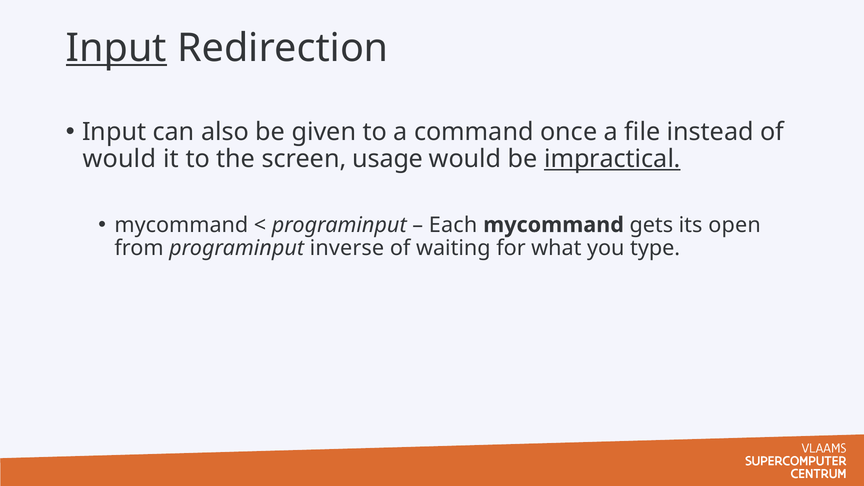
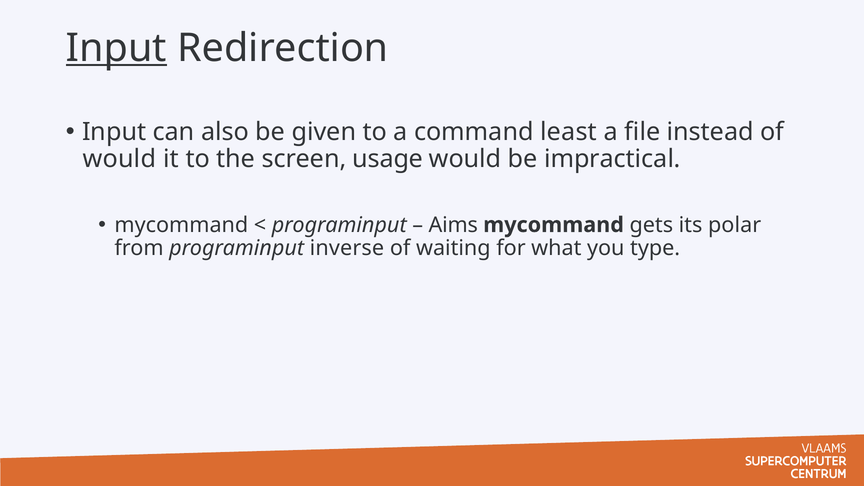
once: once -> least (569, 132)
impractical underline: present -> none (612, 159)
Each: Each -> Aims (453, 225)
open: open -> polar (735, 225)
